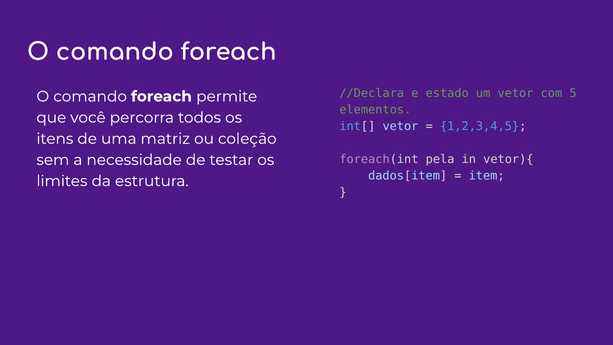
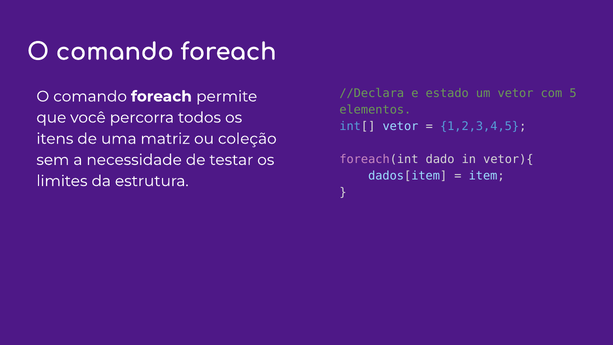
pela: pela -> dado (440, 159)
